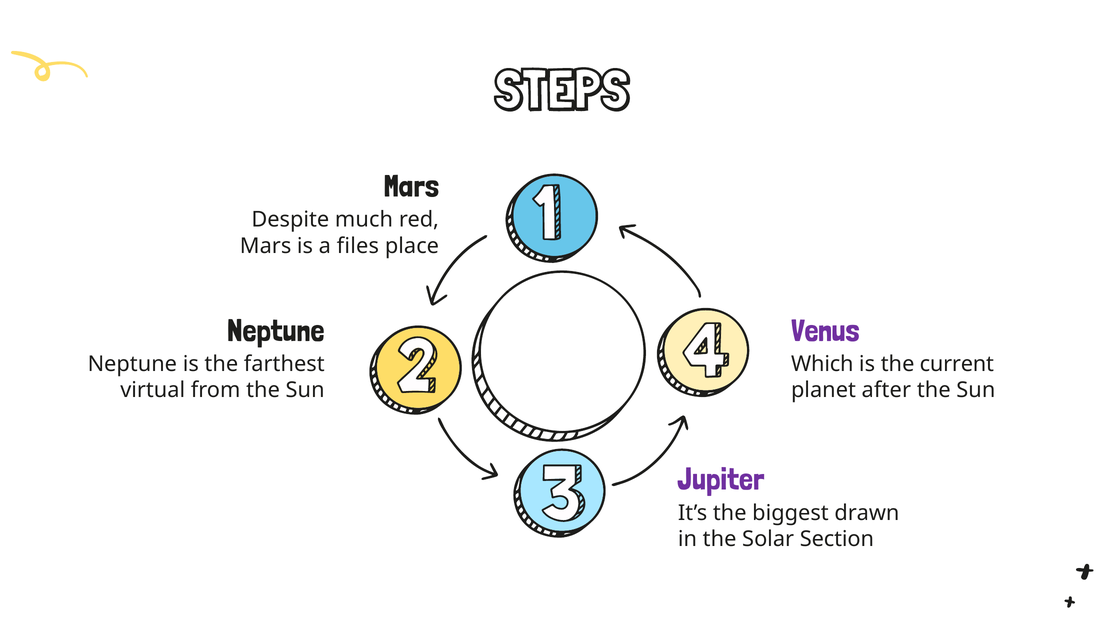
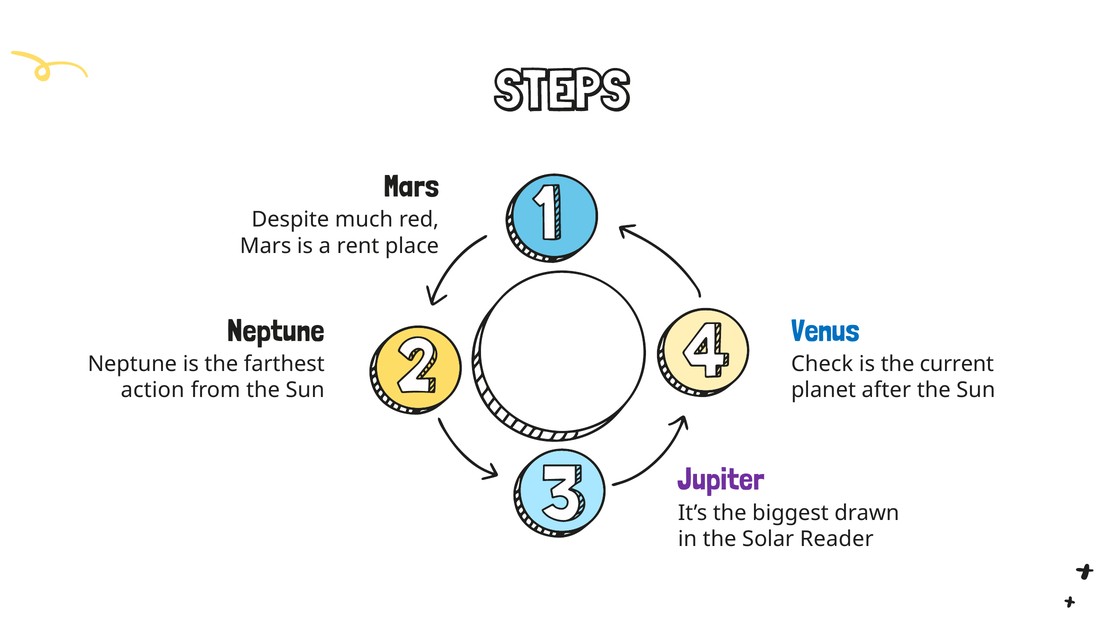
files: files -> rent (358, 246)
Venus colour: purple -> blue (825, 331)
Which: Which -> Check (822, 364)
virtual: virtual -> action (153, 390)
Section: Section -> Reader (837, 539)
